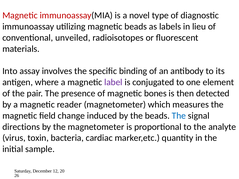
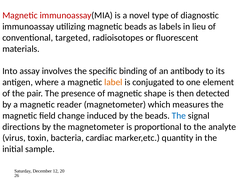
unveiled: unveiled -> targeted (73, 38)
label colour: purple -> orange (113, 82)
bones: bones -> shape (155, 93)
